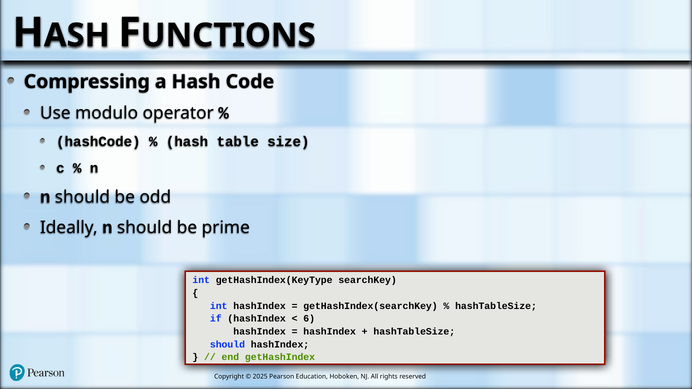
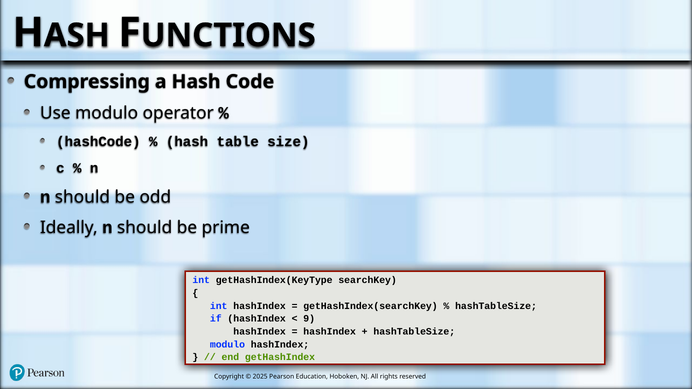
6: 6 -> 9 (309, 319)
should: should -> modulo (227, 345)
